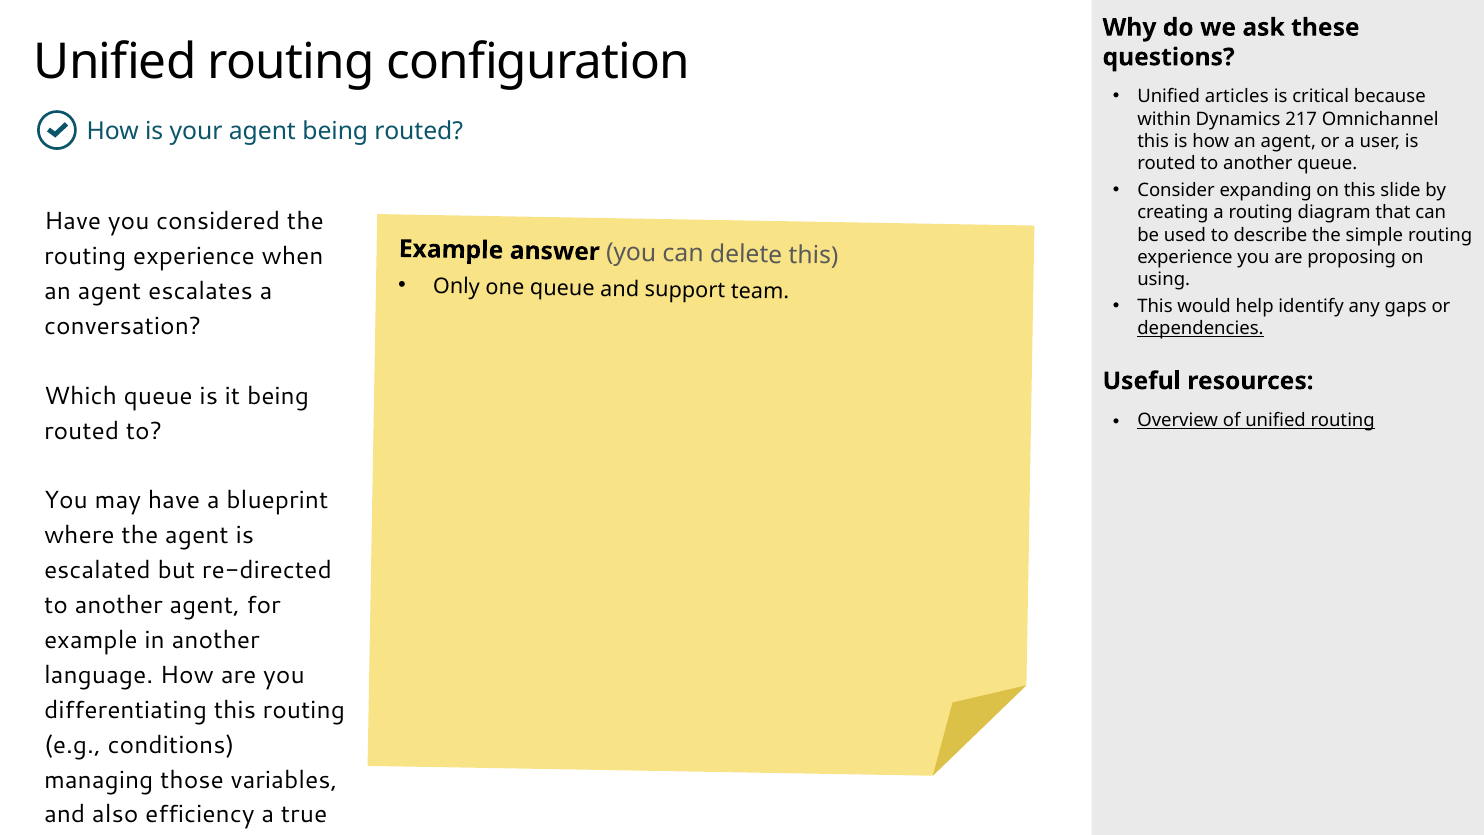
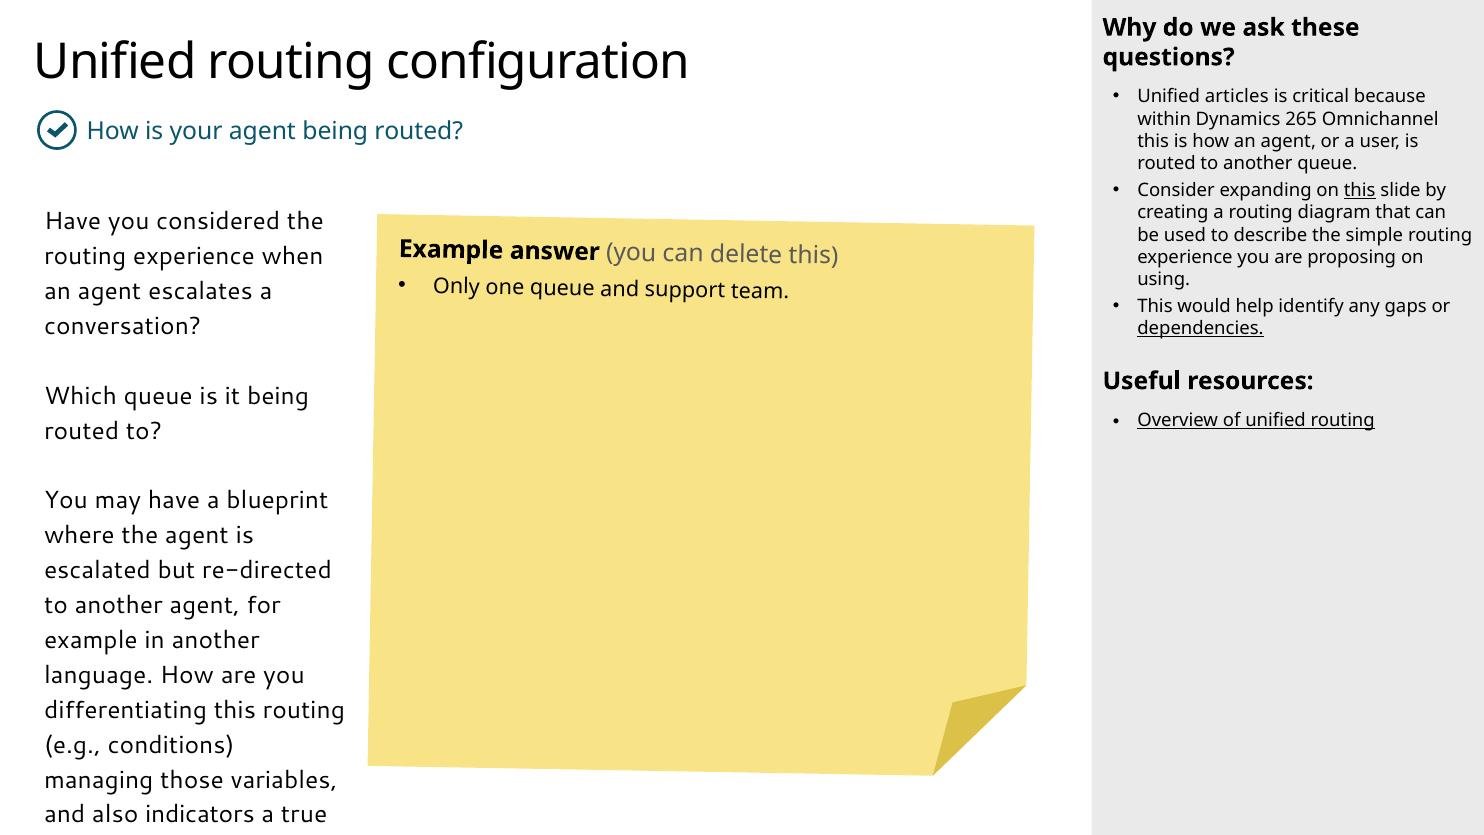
217: 217 -> 265 (1301, 119)
this underline: none -> present (1360, 190)
efficiency: efficiency -> indicators (200, 815)
